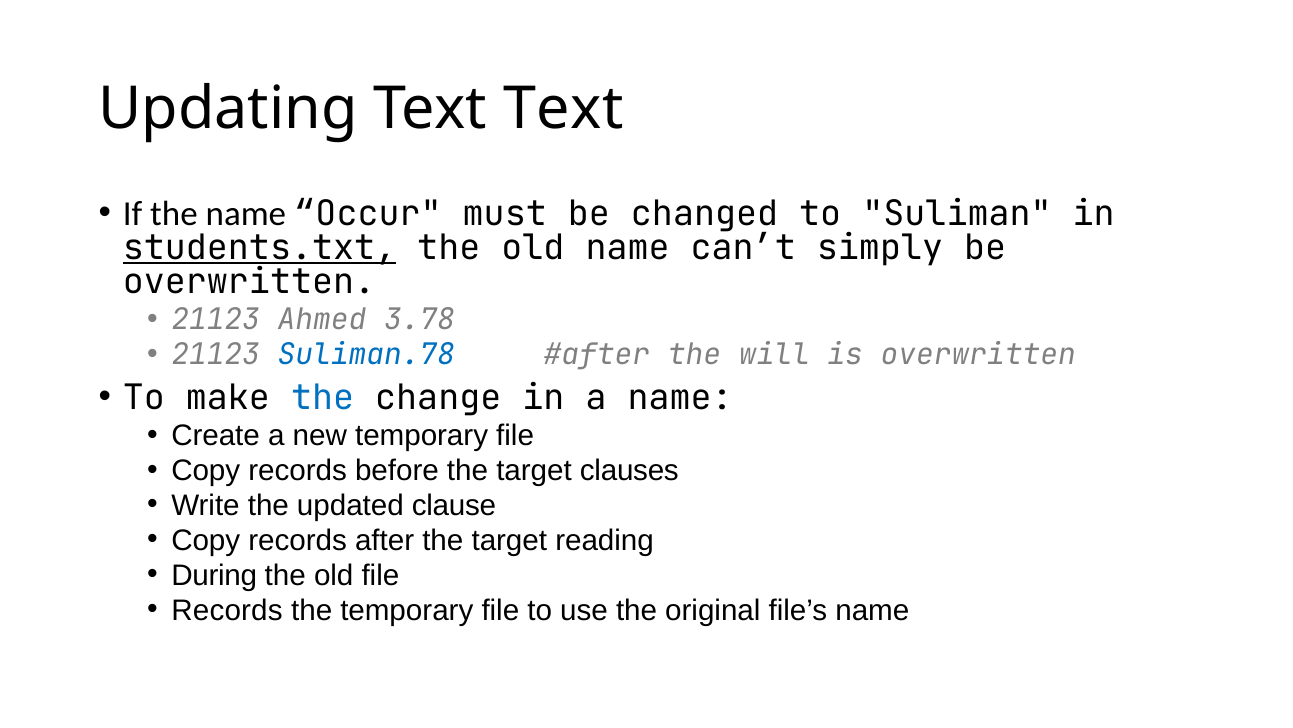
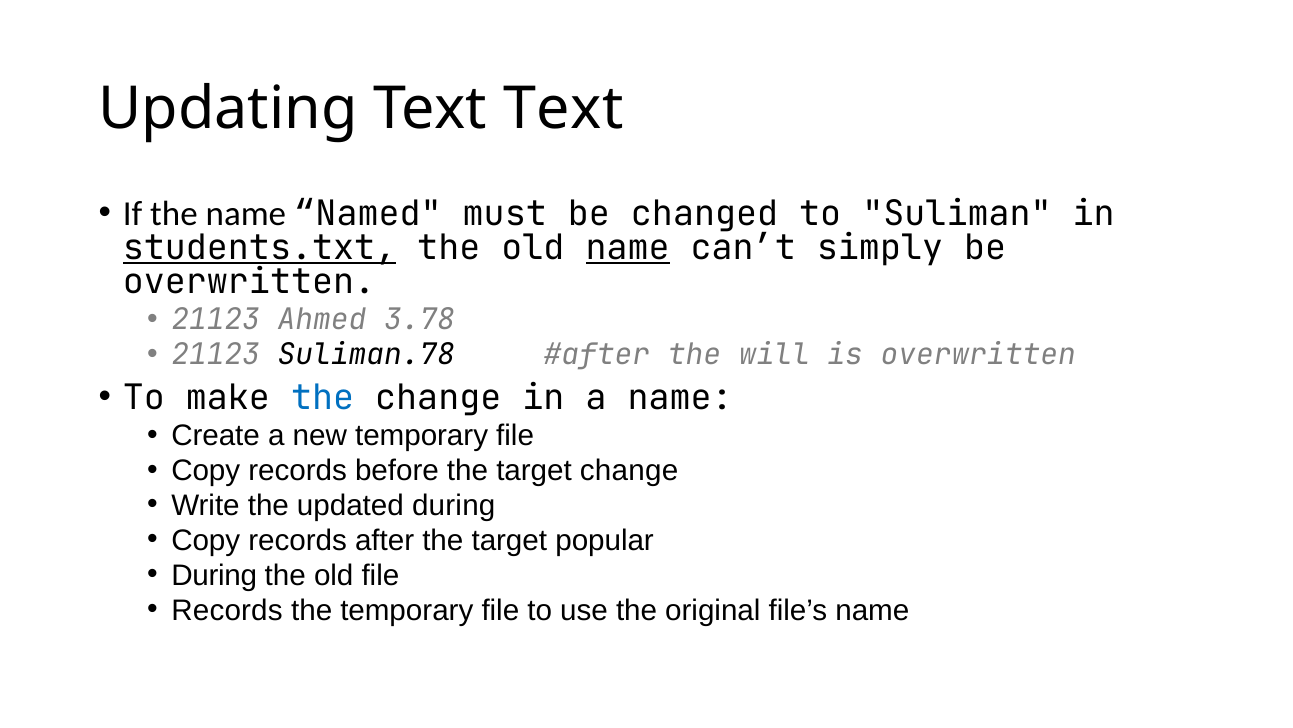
Occur: Occur -> Named (368, 214)
name underline: none -> present (628, 248)
Suliman.78 colour: blue -> black (366, 355)
target clauses: clauses -> change (629, 470)
updated clause: clause -> during (454, 505)
reading: reading -> popular (605, 540)
